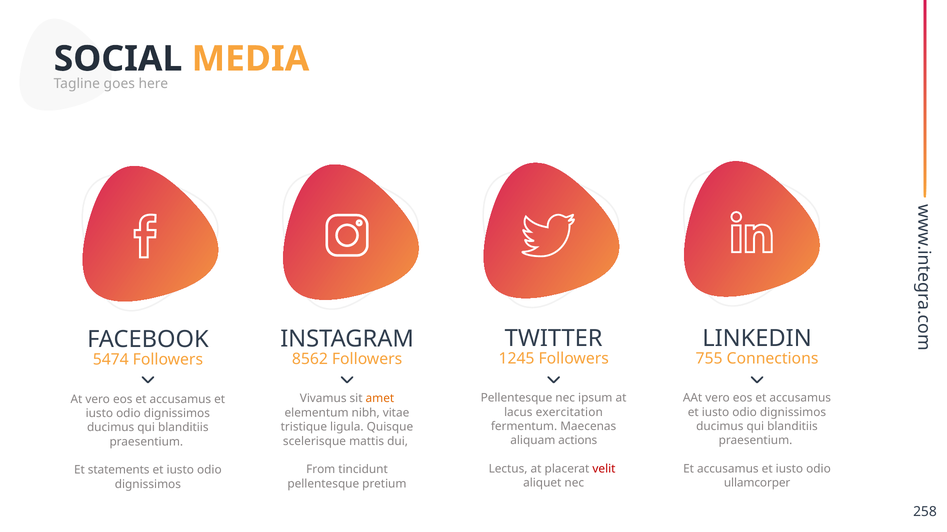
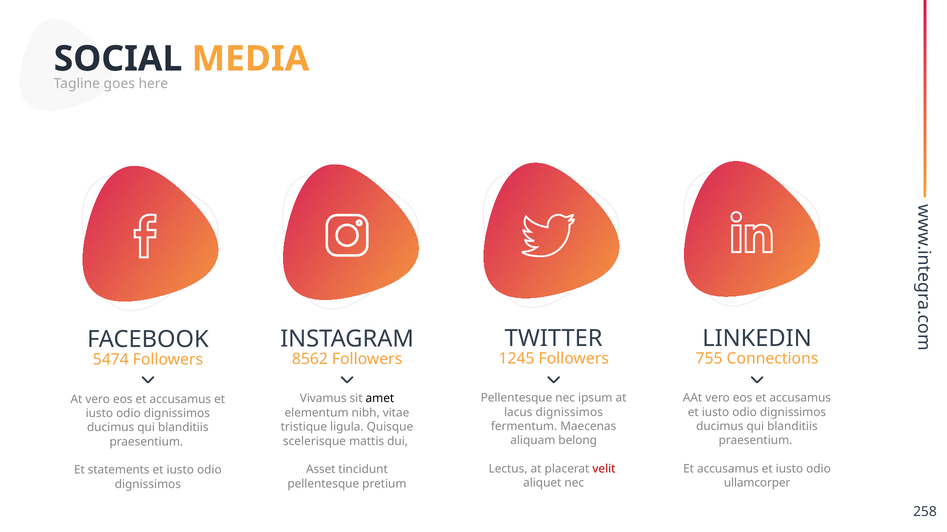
amet colour: orange -> black (380, 399)
lacus exercitation: exercitation -> dignissimos (569, 413)
actions: actions -> belong (578, 441)
From: From -> Asset (321, 470)
